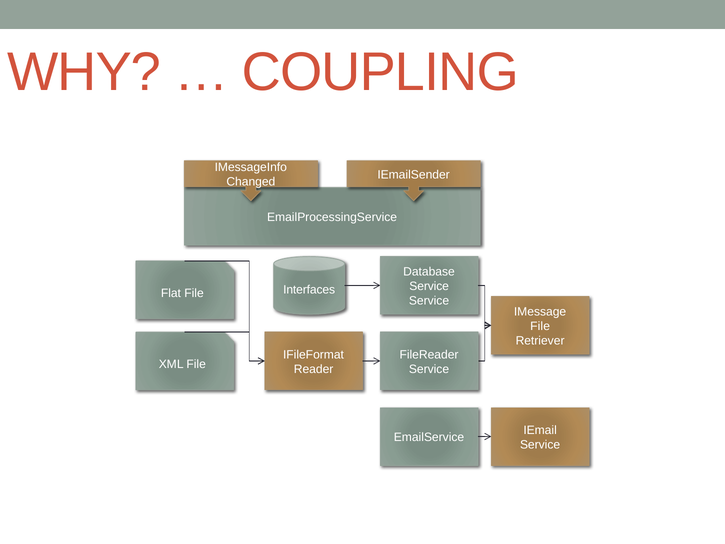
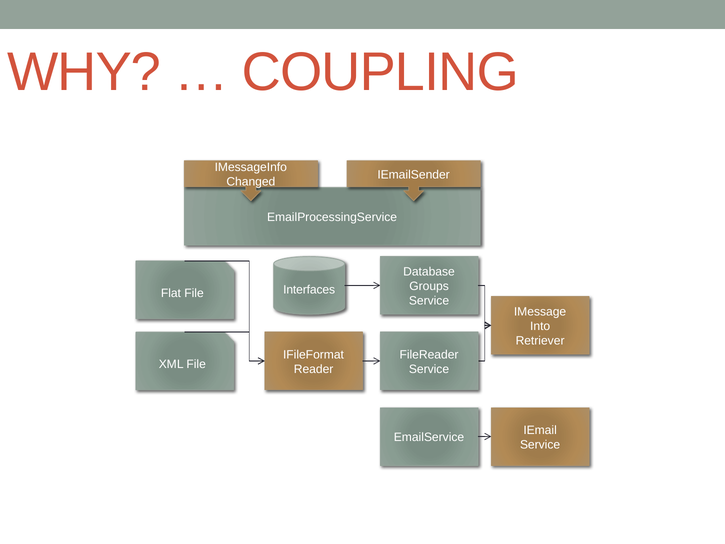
Service: Service -> Groups (429, 286)
File: File -> Into (540, 326)
